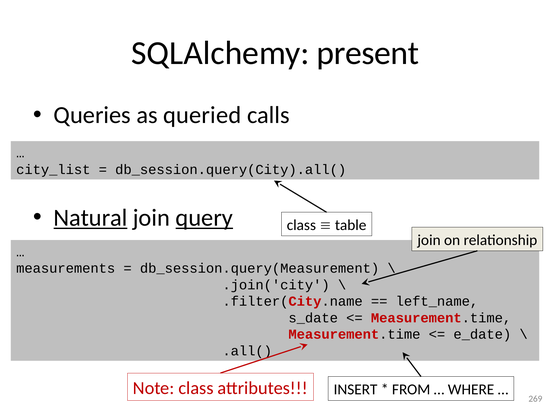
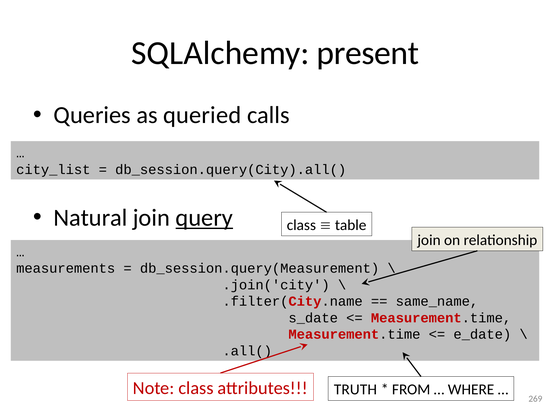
Natural underline: present -> none (90, 218)
left_name: left_name -> same_name (437, 302)
INSERT: INSERT -> TRUTH (355, 390)
